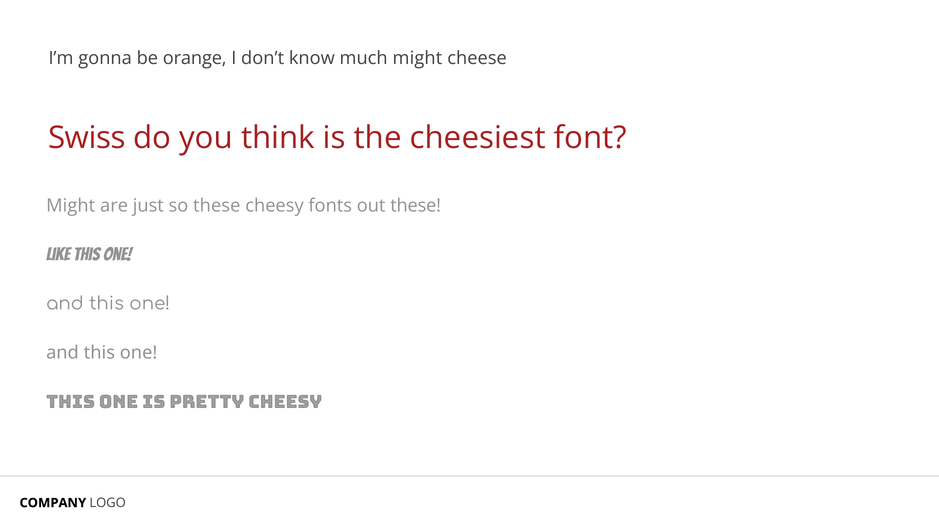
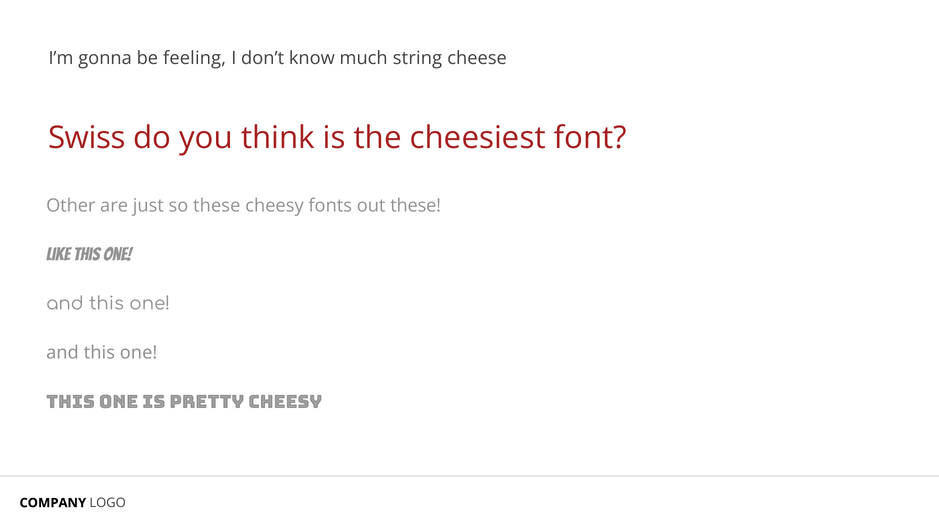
orange: orange -> feeling (195, 58)
much might: might -> string (417, 58)
Might: Might -> Other (71, 206)
